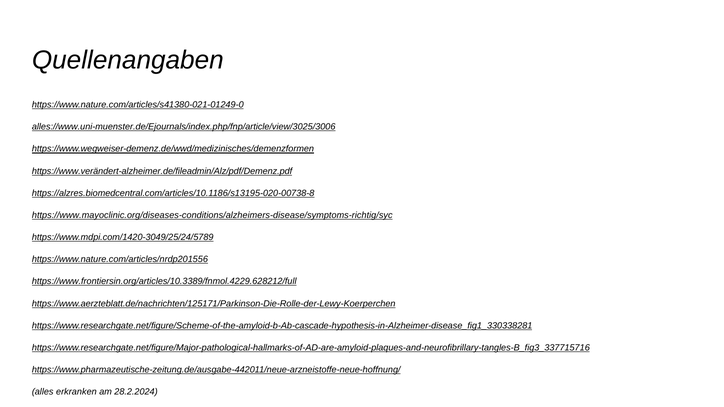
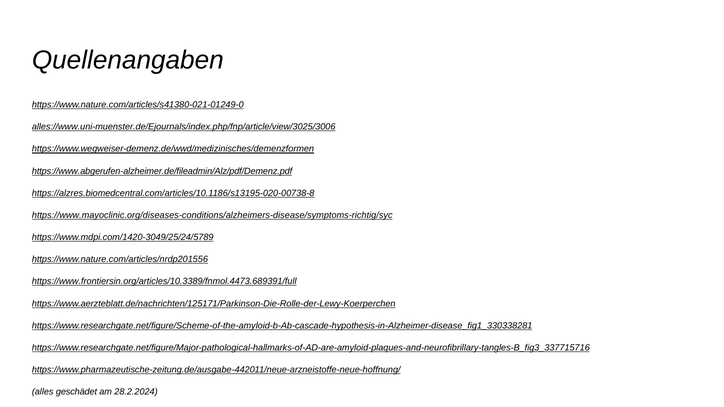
https://www.verändert-alzheimer.de/fileadmin/Alz/pdf/Demenz.pdf: https://www.verändert-alzheimer.de/fileadmin/Alz/pdf/Demenz.pdf -> https://www.abgerufen-alzheimer.de/fileadmin/Alz/pdf/Demenz.pdf (162, 171)
https://www.frontiersin.org/articles/10.3389/fnmol.4229.628212/full: https://www.frontiersin.org/articles/10.3389/fnmol.4229.628212/full -> https://www.frontiersin.org/articles/10.3389/fnmol.4473.689391/full (164, 282)
erkranken: erkranken -> geschädet (76, 392)
